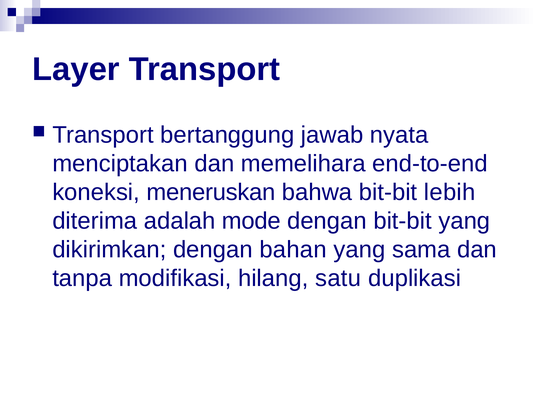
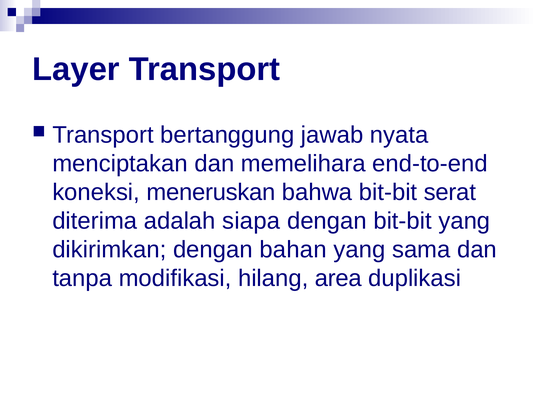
lebih: lebih -> serat (450, 192)
mode: mode -> siapa (251, 221)
satu: satu -> area (338, 278)
